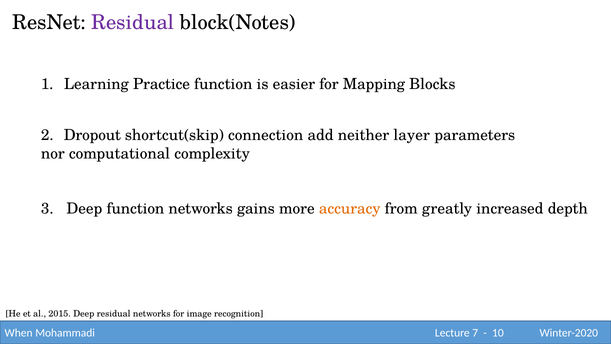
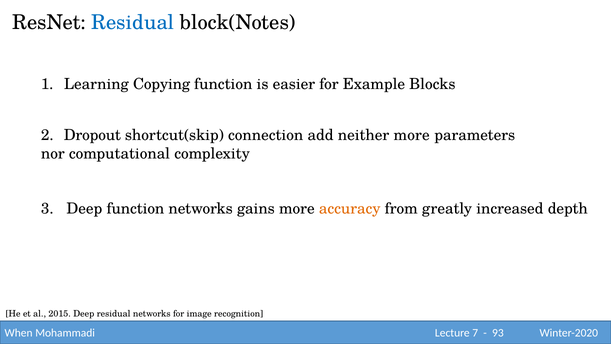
Residual colour: purple -> blue (133, 23)
Practice: Practice -> Copying (162, 84)
Mapping: Mapping -> Example (374, 84)
neither layer: layer -> more (412, 135)
10: 10 -> 93 (498, 333)
